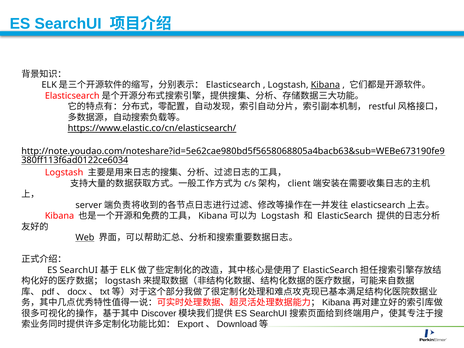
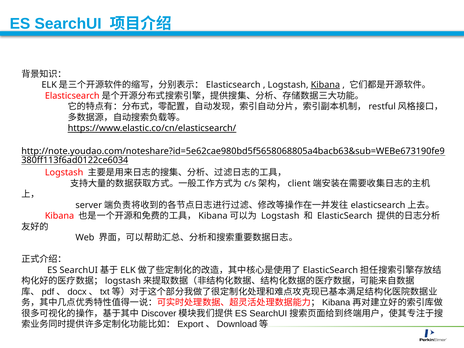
Web underline: present -> none (85, 238)
